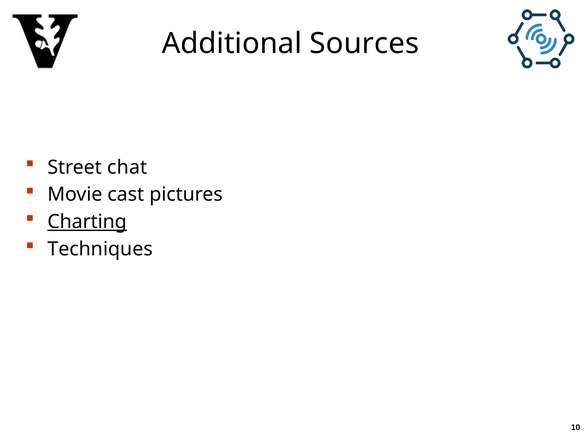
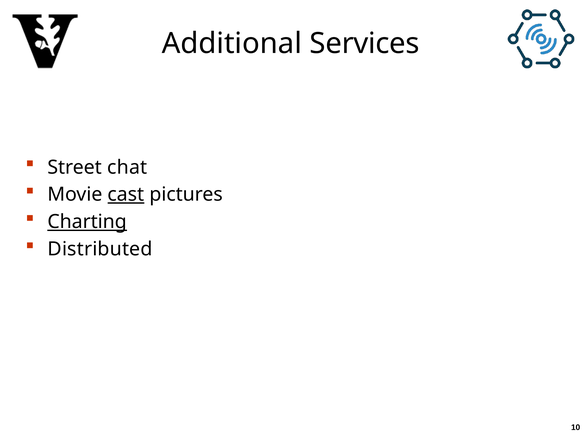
Sources: Sources -> Services (365, 44)
cast underline: none -> present (126, 195)
Techniques: Techniques -> Distributed (100, 249)
